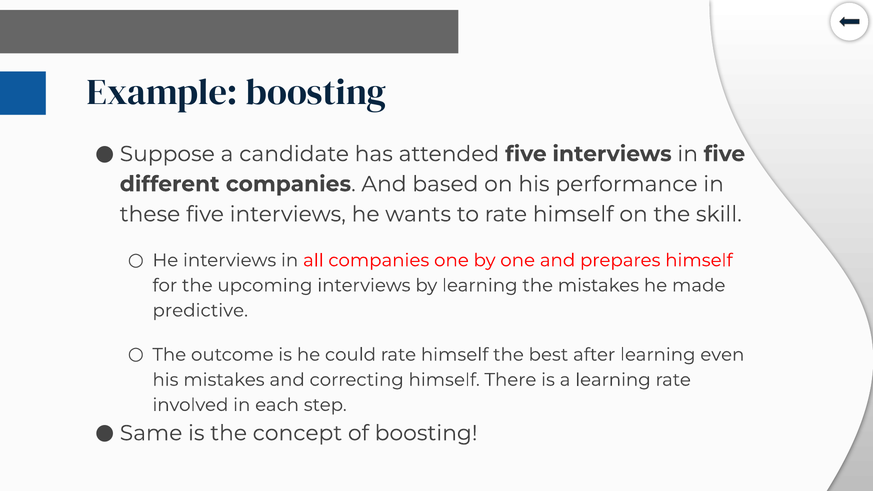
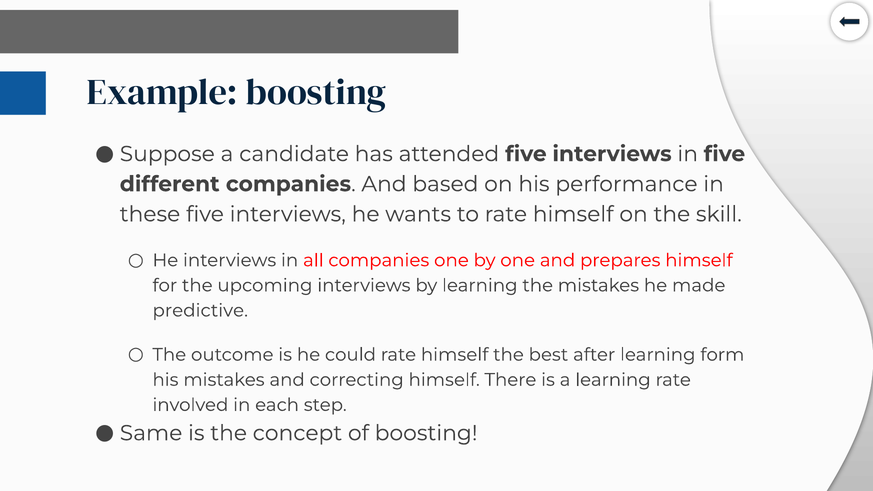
even: even -> form (722, 355)
